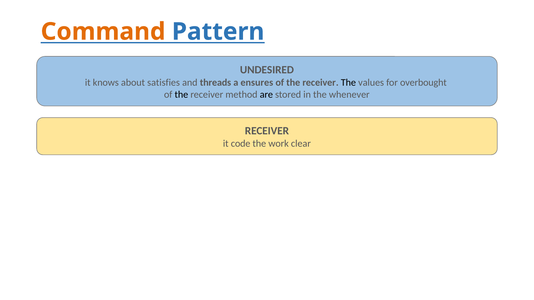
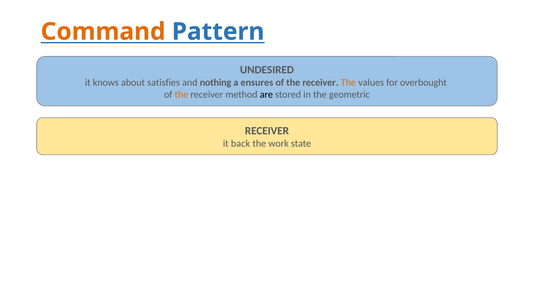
threads: threads -> nothing (216, 83)
The colour: black -> orange (348, 83)
the colour: black -> orange (181, 95)
whenever: whenever -> geometric (349, 95)
code: code -> back (241, 144)
clear: clear -> state (301, 144)
